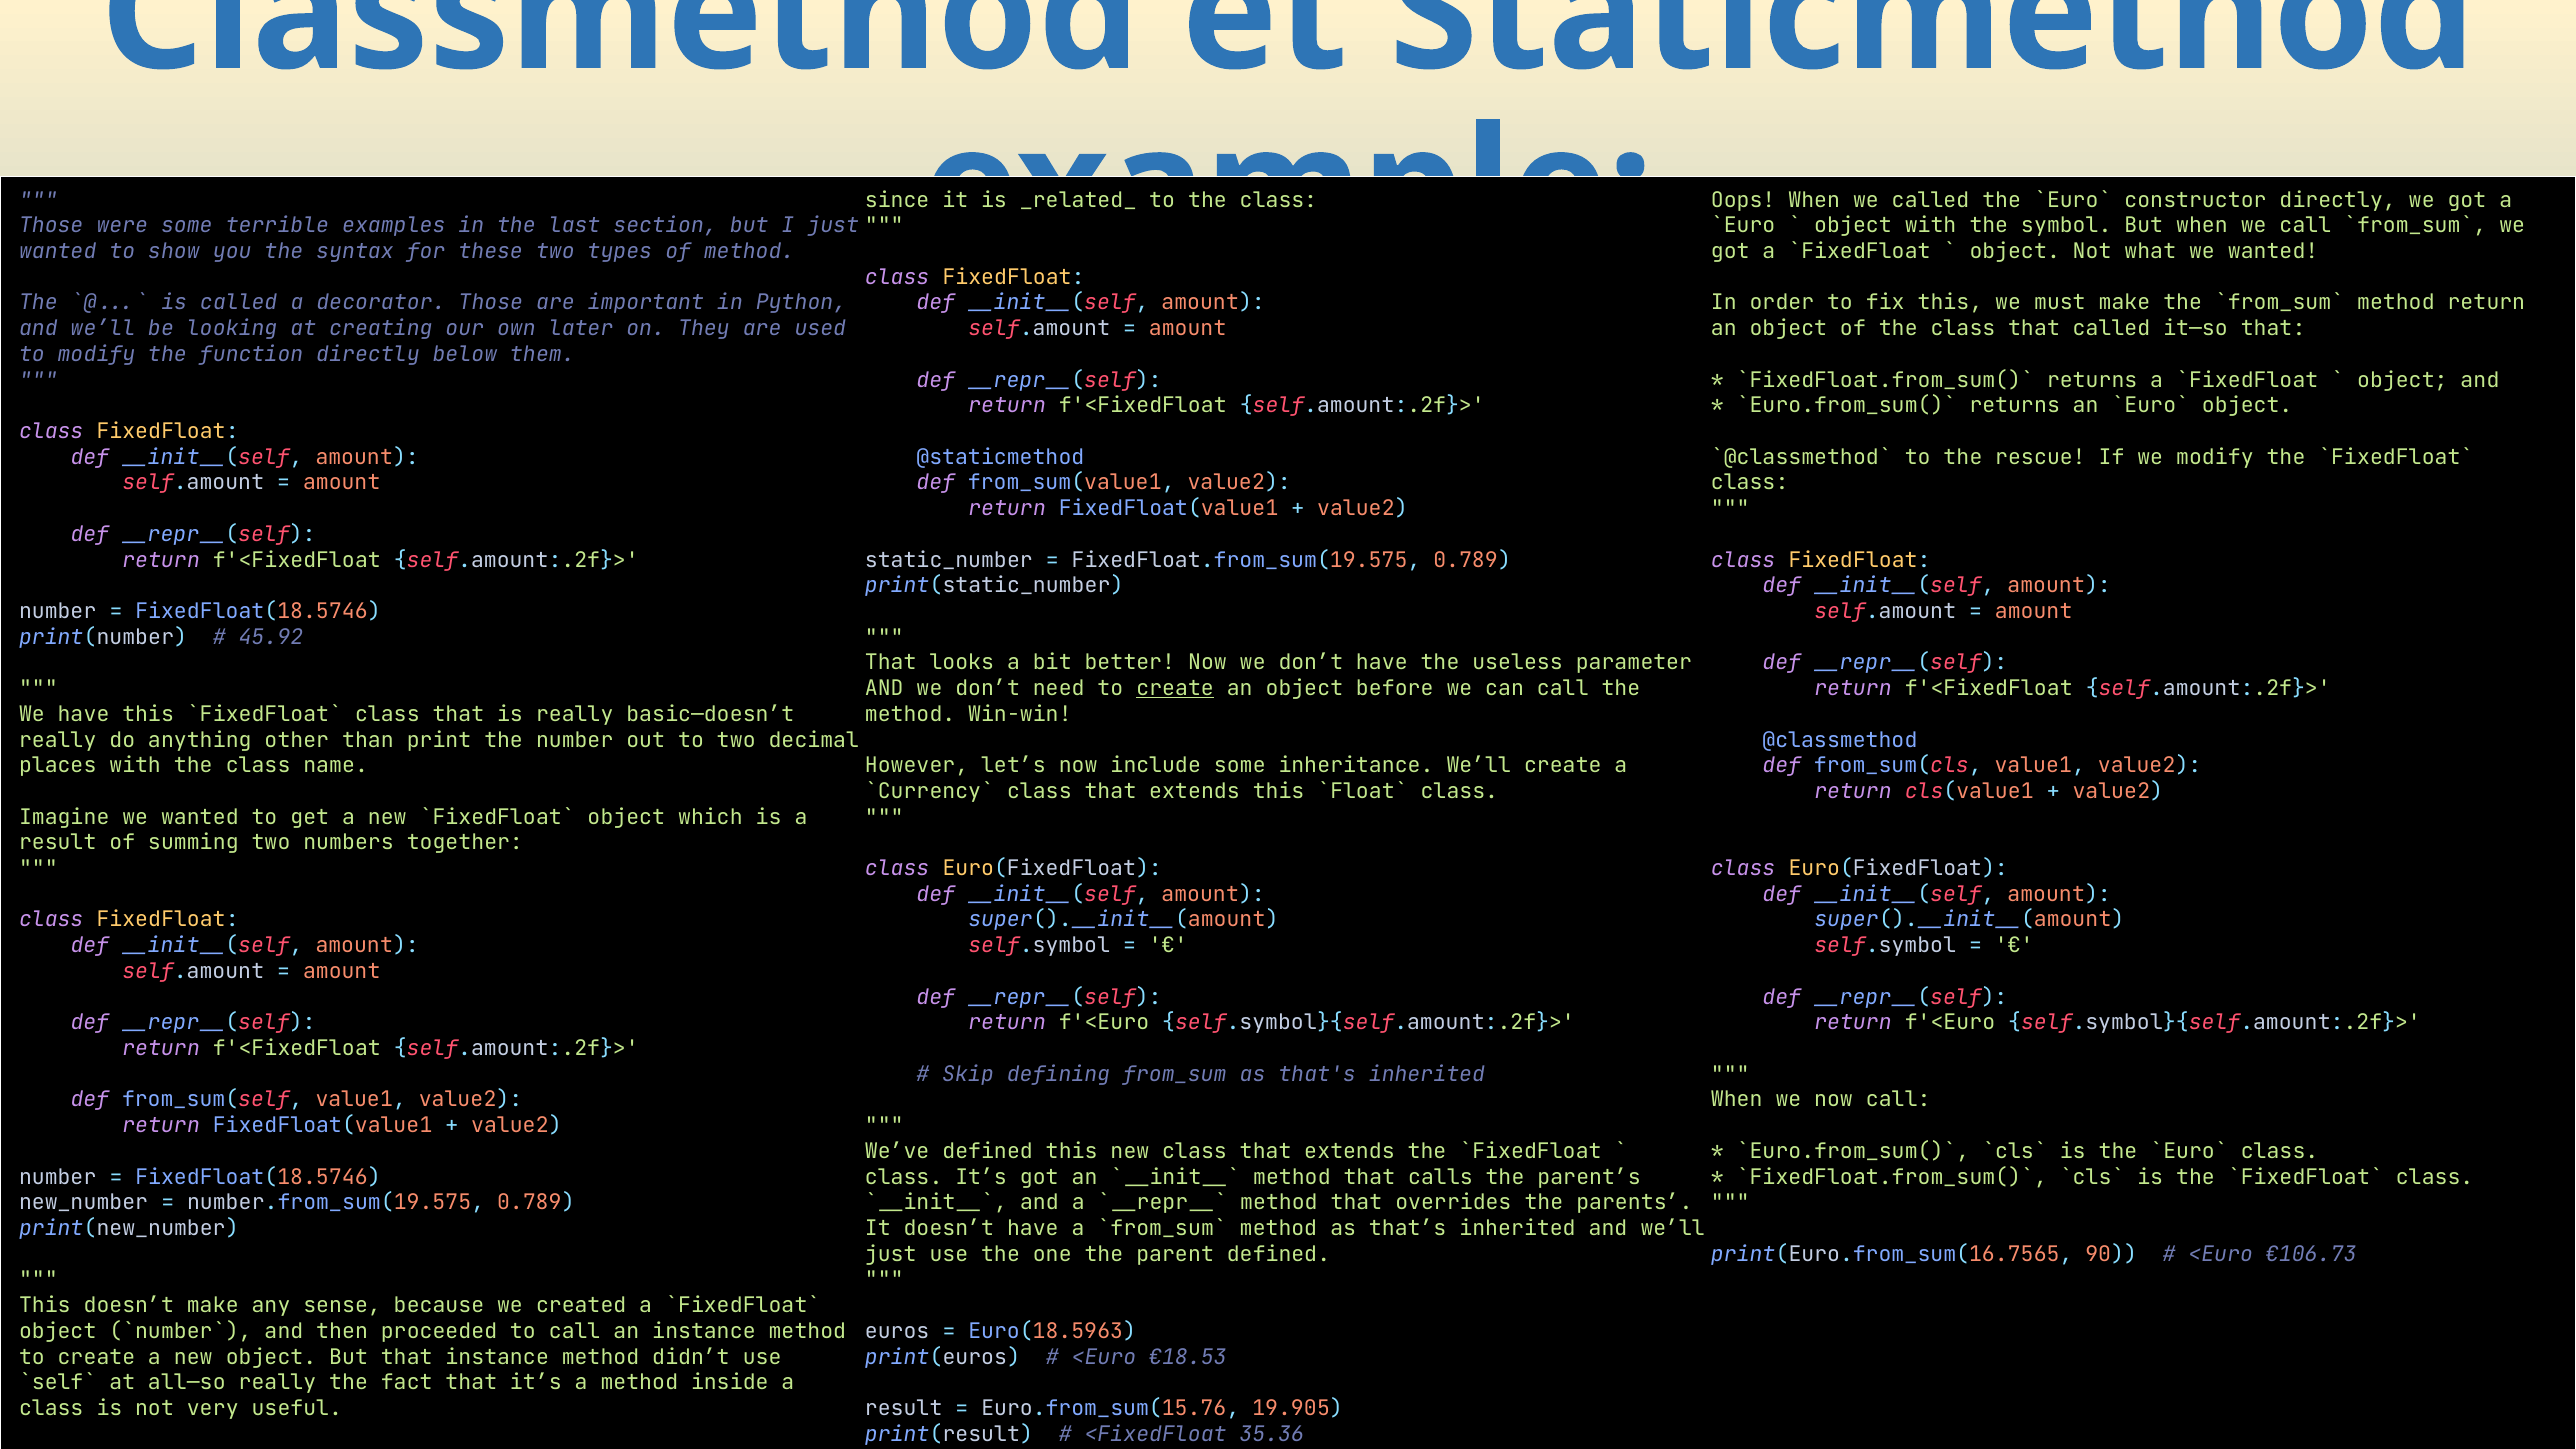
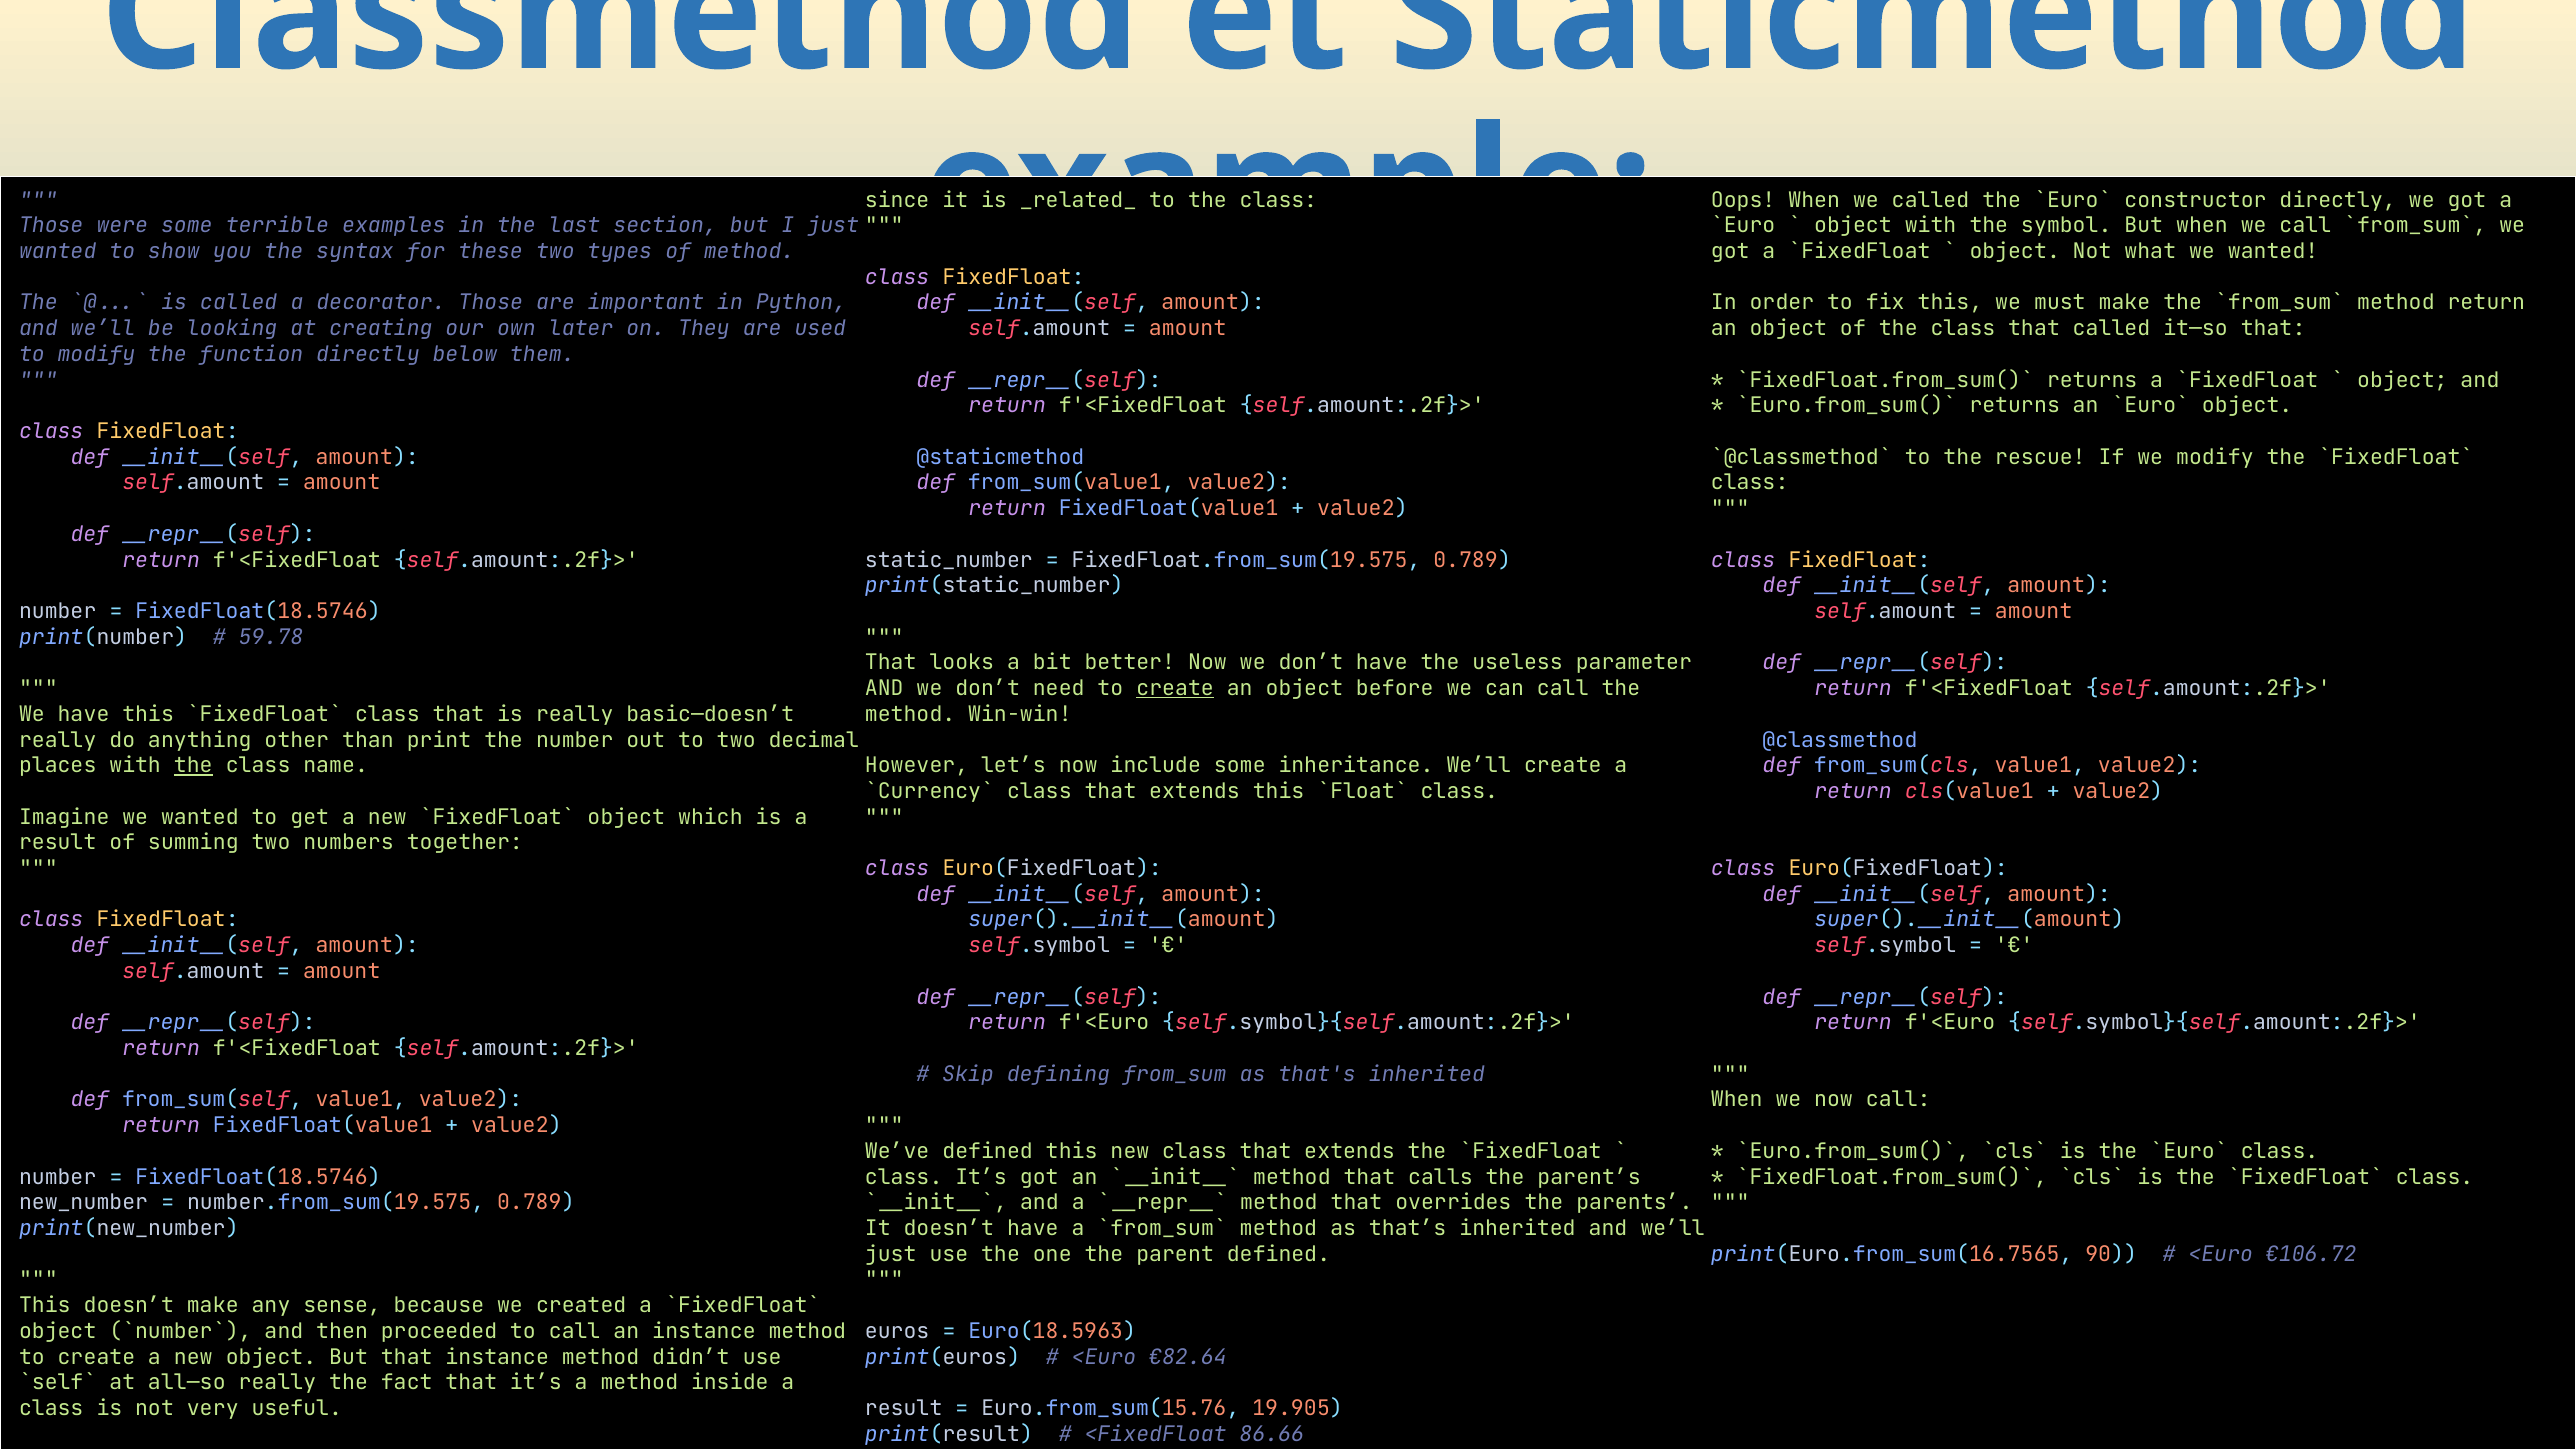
45.92: 45.92 -> 59.78 (271, 637)
the underline: none -> present (193, 766)
€106.73>: €106.73> -> €106.72> (2318, 1254)
€18.53>: €18.53> -> €82.64> (1194, 1357)
35.36>: 35.36> -> 86.66> (1278, 1434)
